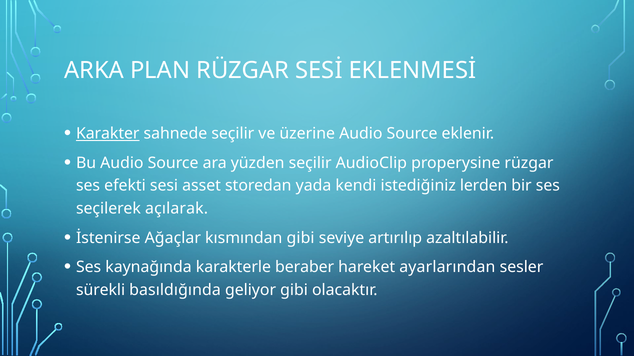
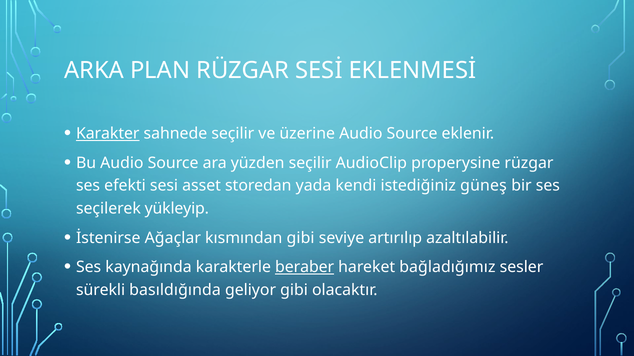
lerden: lerden -> güneş (483, 186)
açılarak: açılarak -> yükleyip (177, 209)
beraber underline: none -> present (305, 268)
ayarlarından: ayarlarından -> bağladığımız (447, 268)
